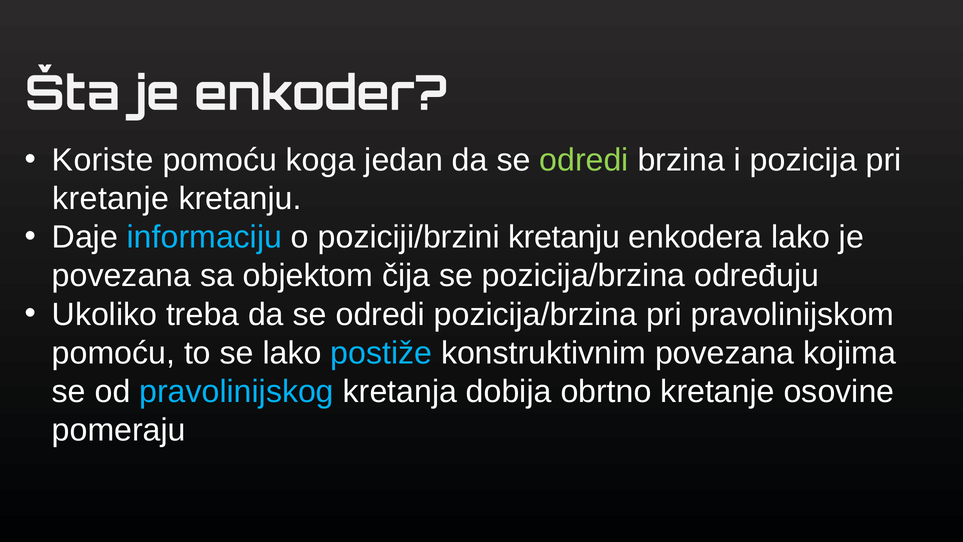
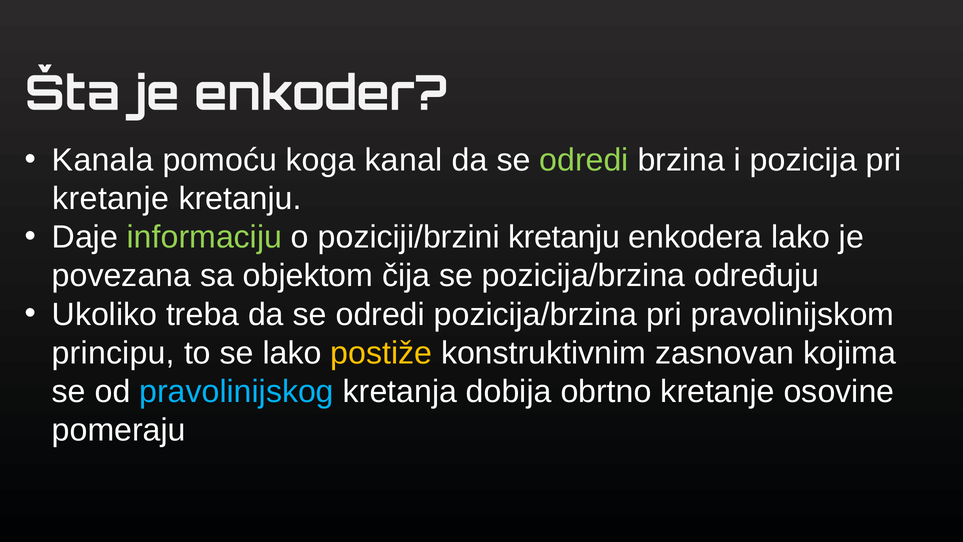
Koriste: Koriste -> Kanala (103, 160)
jedan: jedan -> kanal (404, 160)
informaciju colour: light blue -> light green (204, 237)
pomoću: pomoću -> principu (113, 353)
postiže colour: light blue -> yellow (381, 353)
konstruktivnim povezana: povezana -> zasnovan (725, 353)
